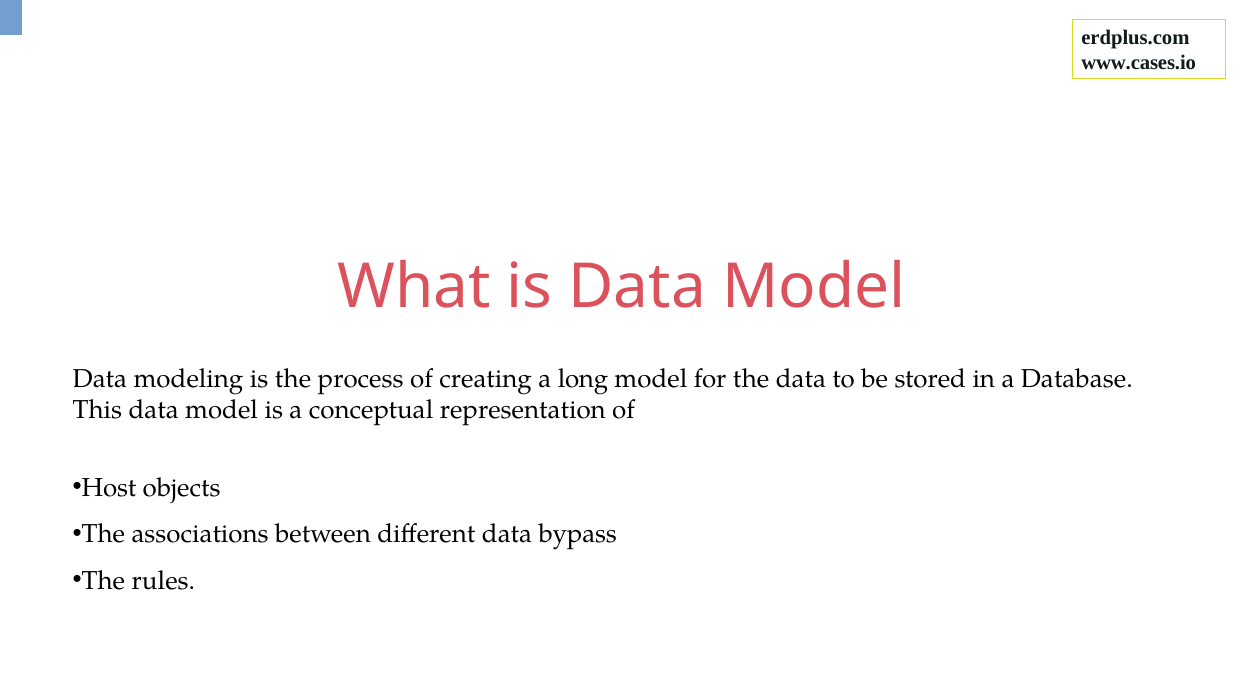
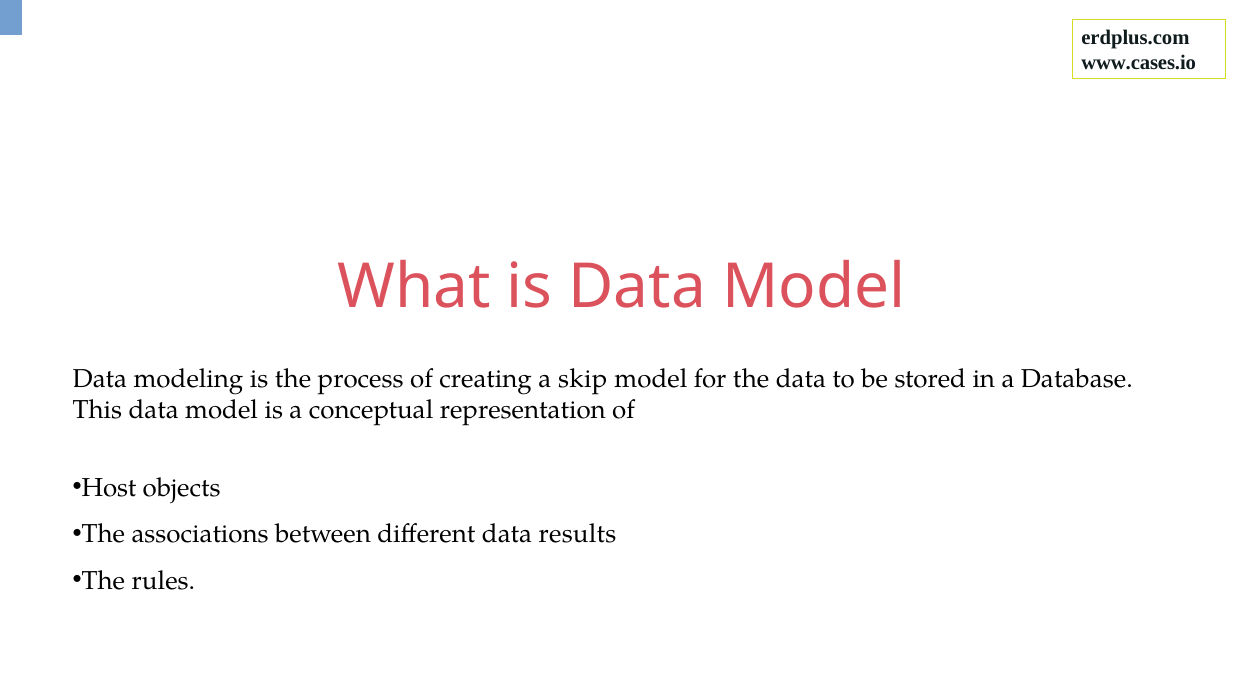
long: long -> skip (583, 379)
bypass: bypass -> results (577, 534)
